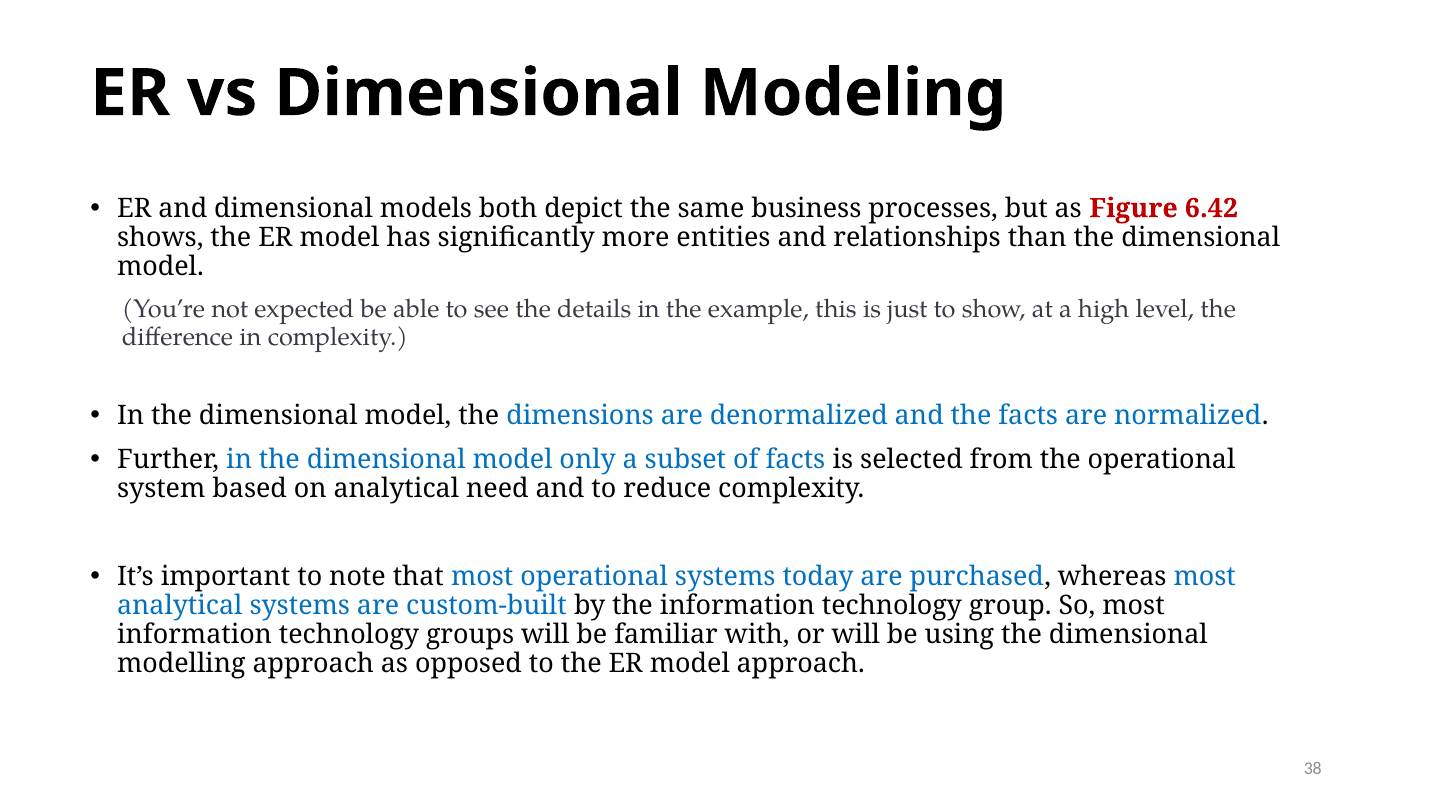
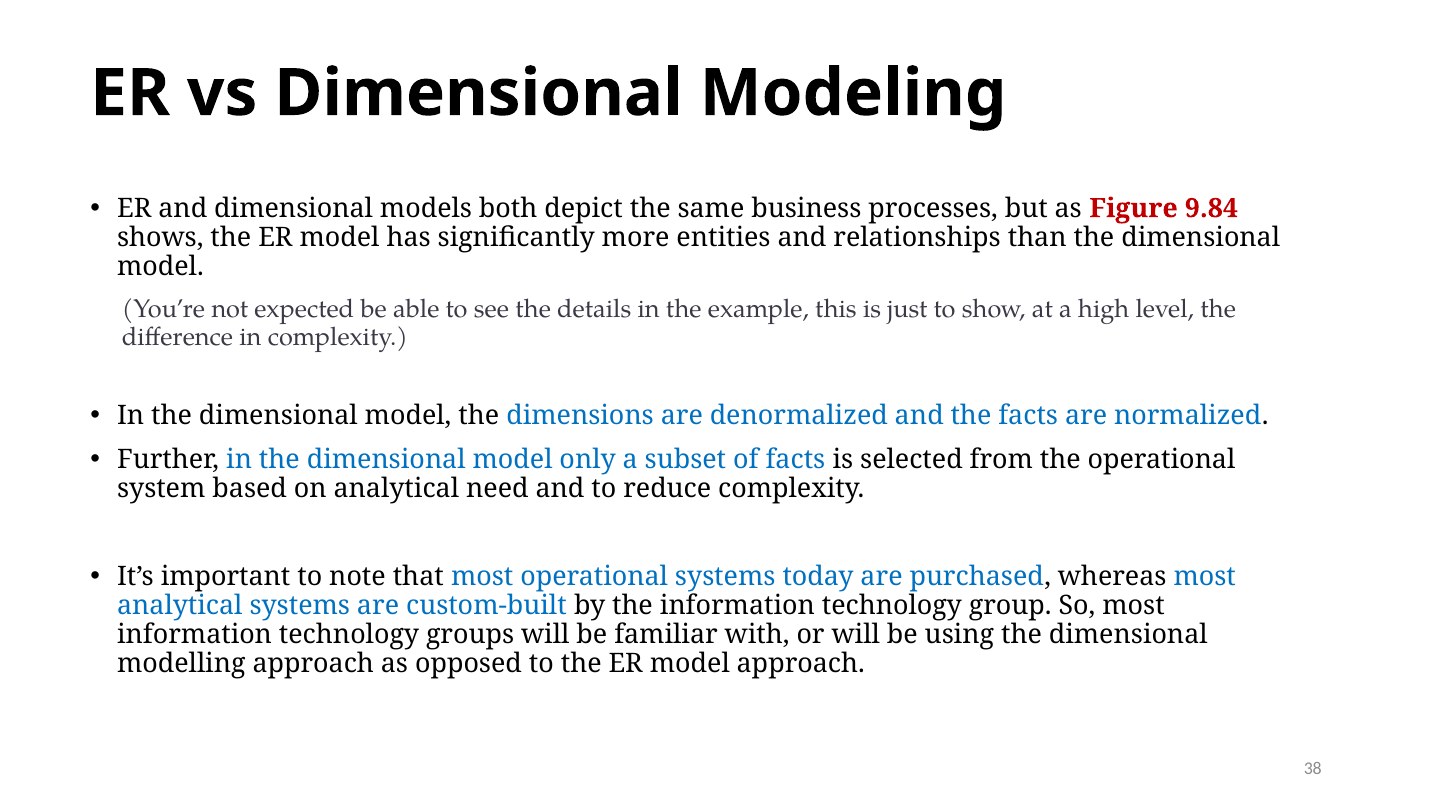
6.42: 6.42 -> 9.84 (1211, 208)
